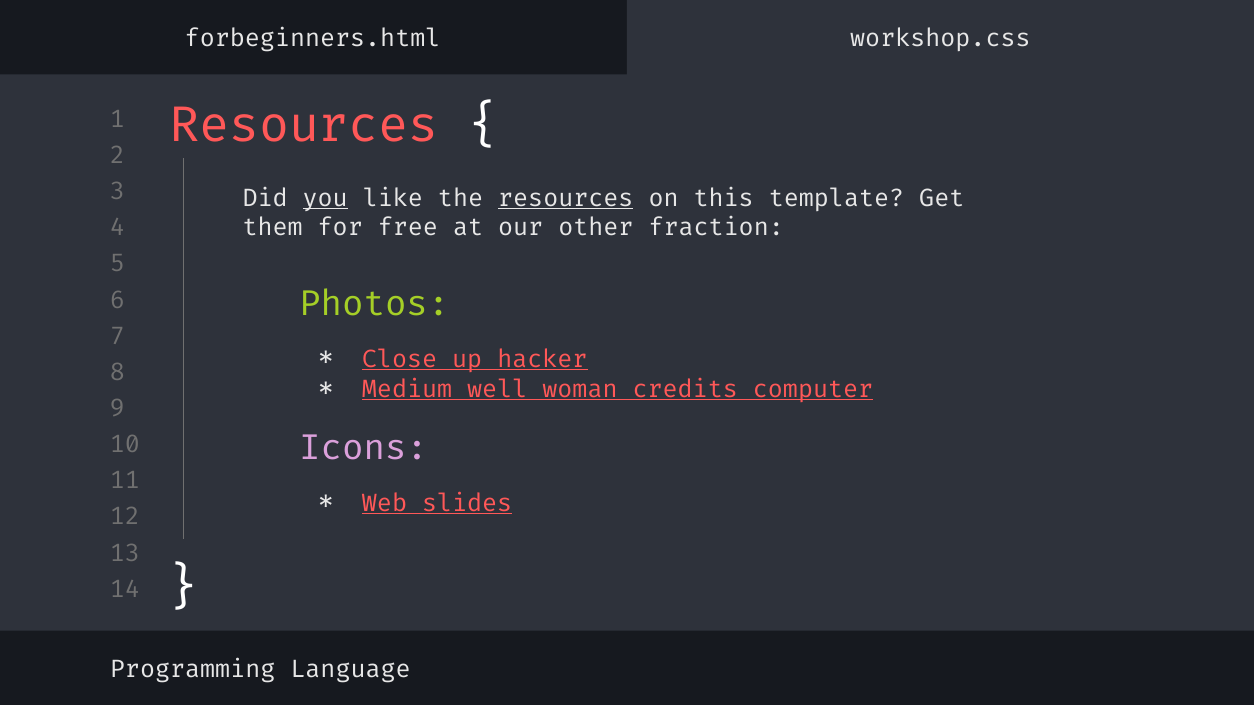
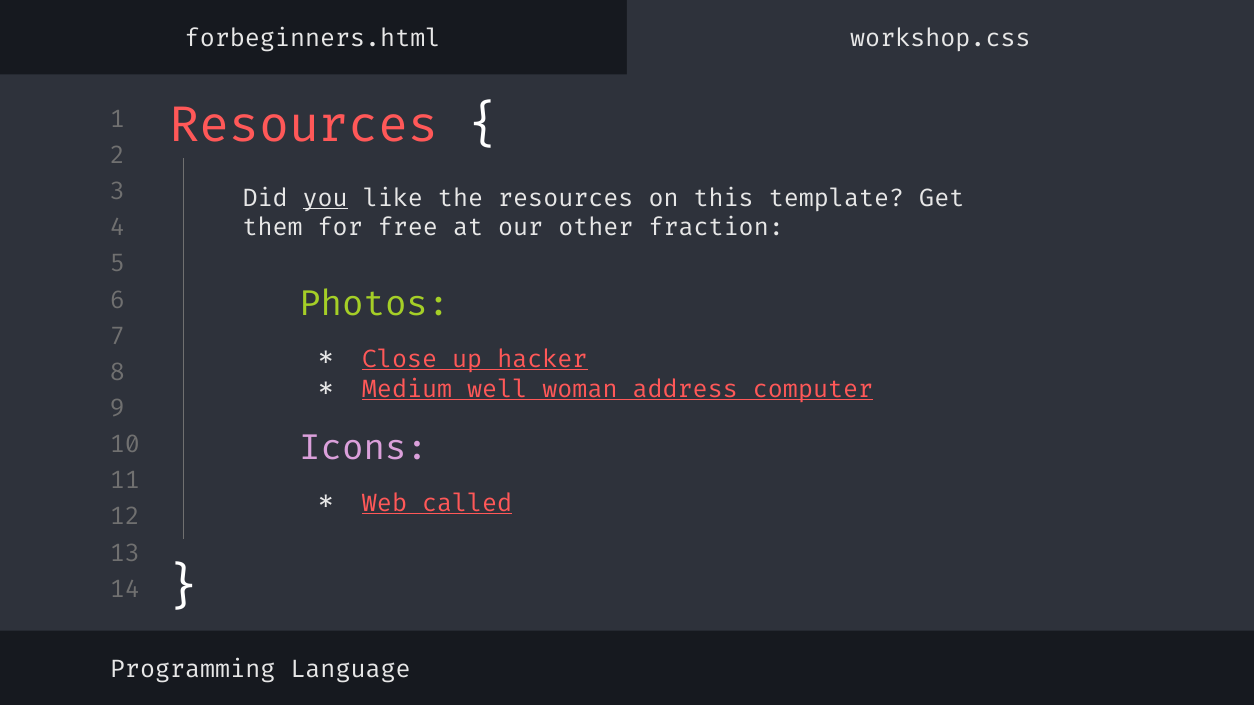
resources underline: present -> none (566, 198)
credits: credits -> address (685, 390)
slides: slides -> called (467, 504)
